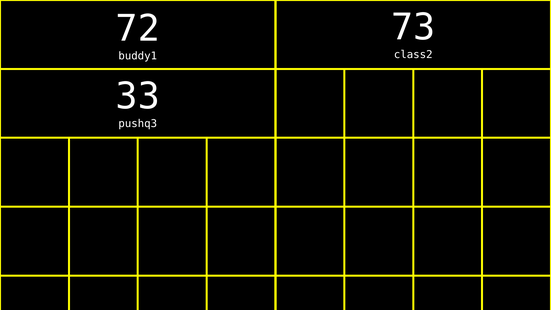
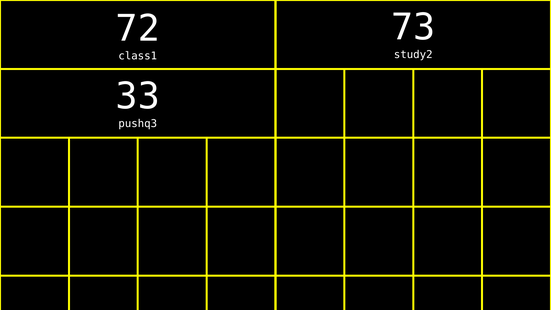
class2: class2 -> study2 (413, 55)
buddy1: buddy1 -> class1 (138, 56)
